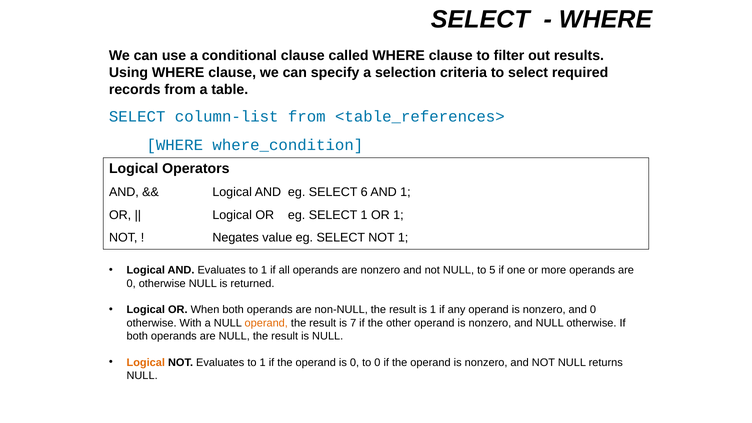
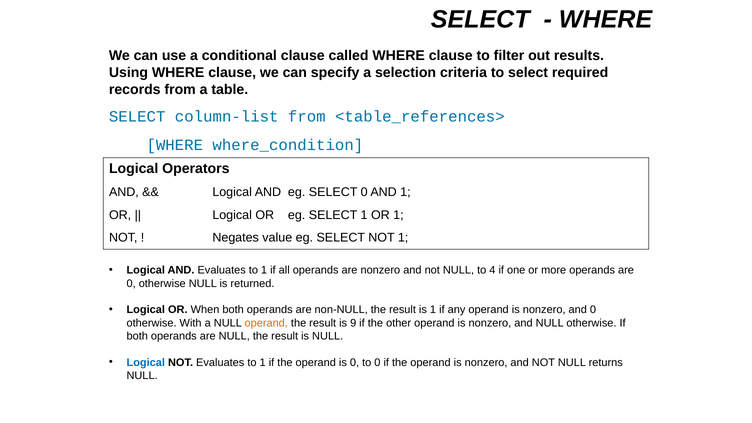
SELECT 6: 6 -> 0 (364, 192)
5: 5 -> 4 (492, 270)
7: 7 -> 9 (353, 323)
Logical colour: orange -> blue (146, 362)
